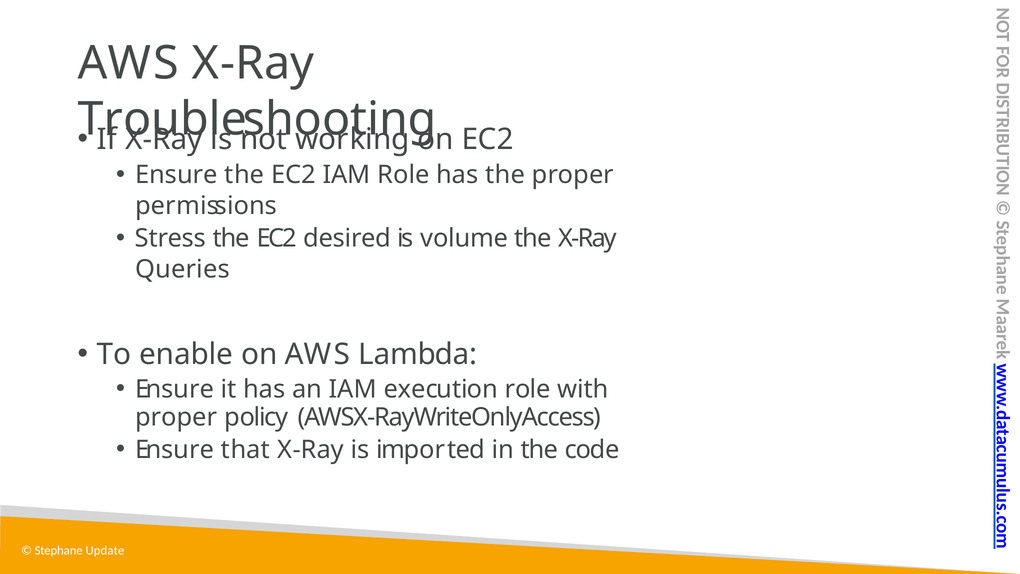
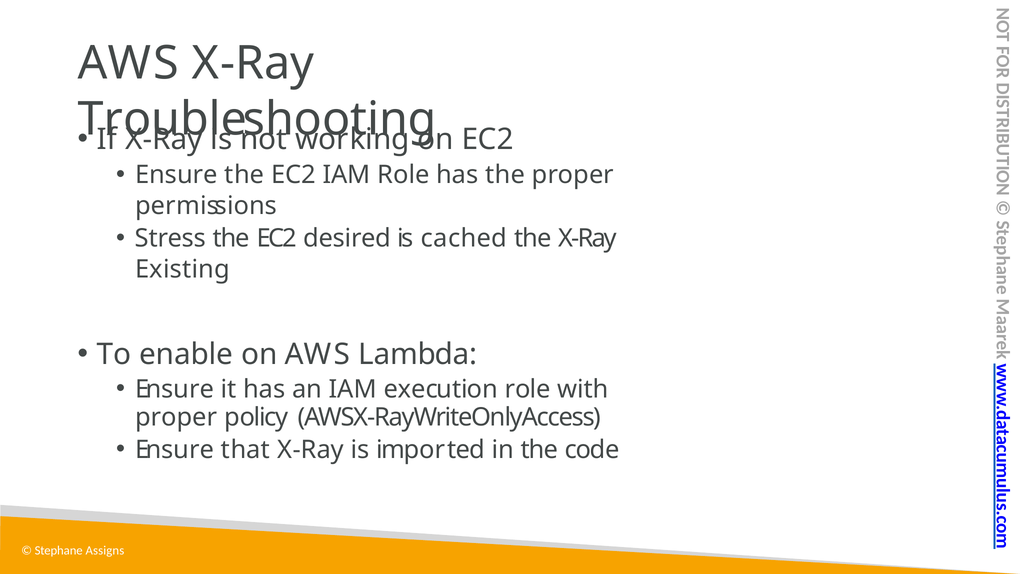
volume: volume -> cached (464, 238)
Queries: Queries -> Existing (183, 269)
Update: Update -> Assigns (105, 550)
